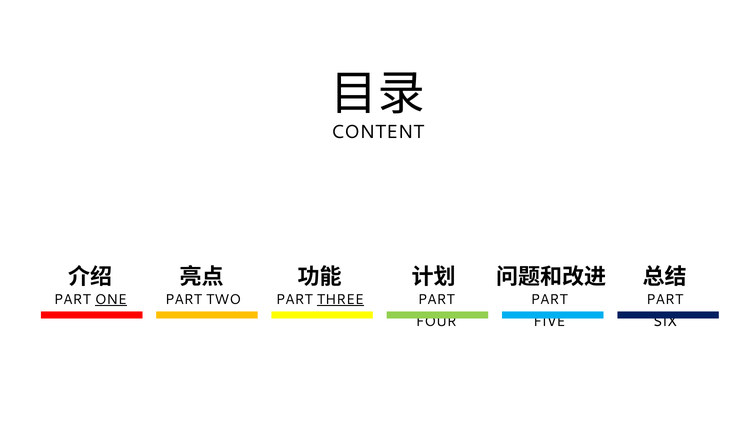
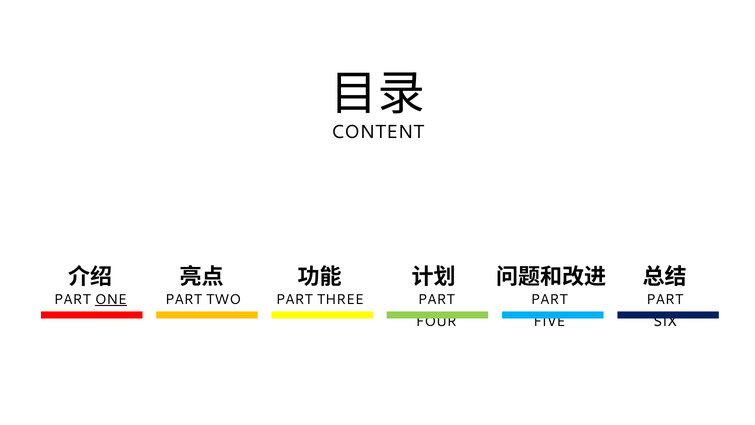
THREE underline: present -> none (340, 299)
